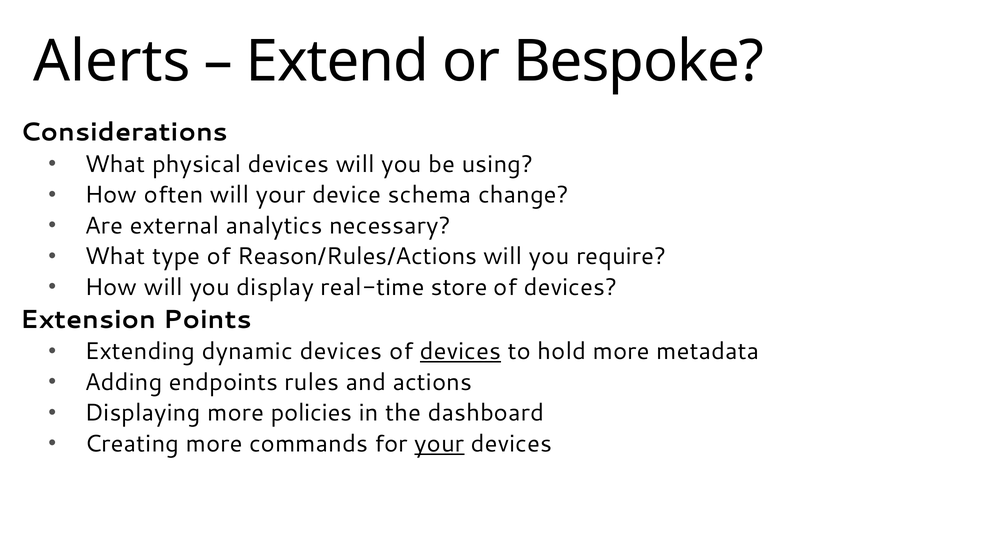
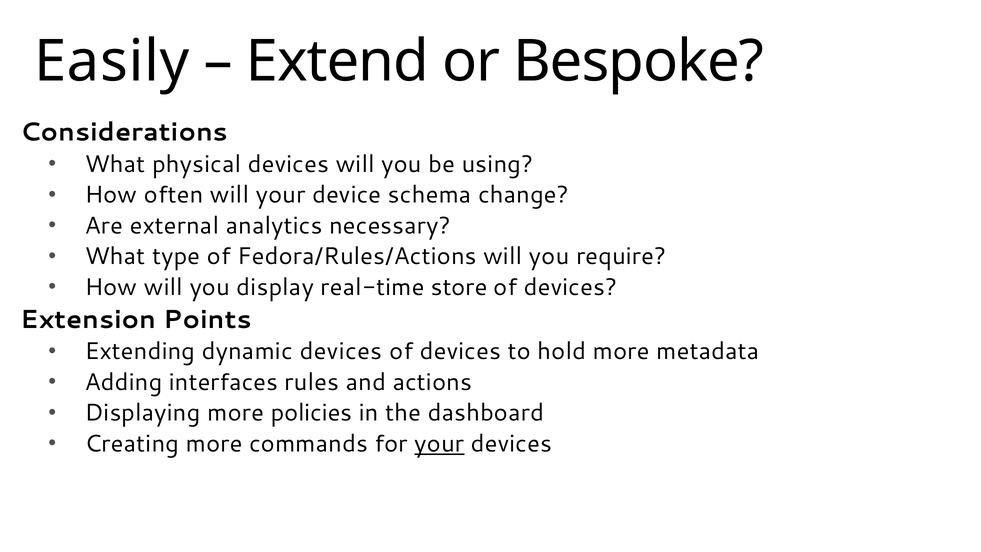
Alerts: Alerts -> Easily (112, 62)
Reason/Rules/Actions: Reason/Rules/Actions -> Fedora/Rules/Actions (357, 256)
devices underline: present -> none (460, 351)
endpoints: endpoints -> interfaces (223, 382)
